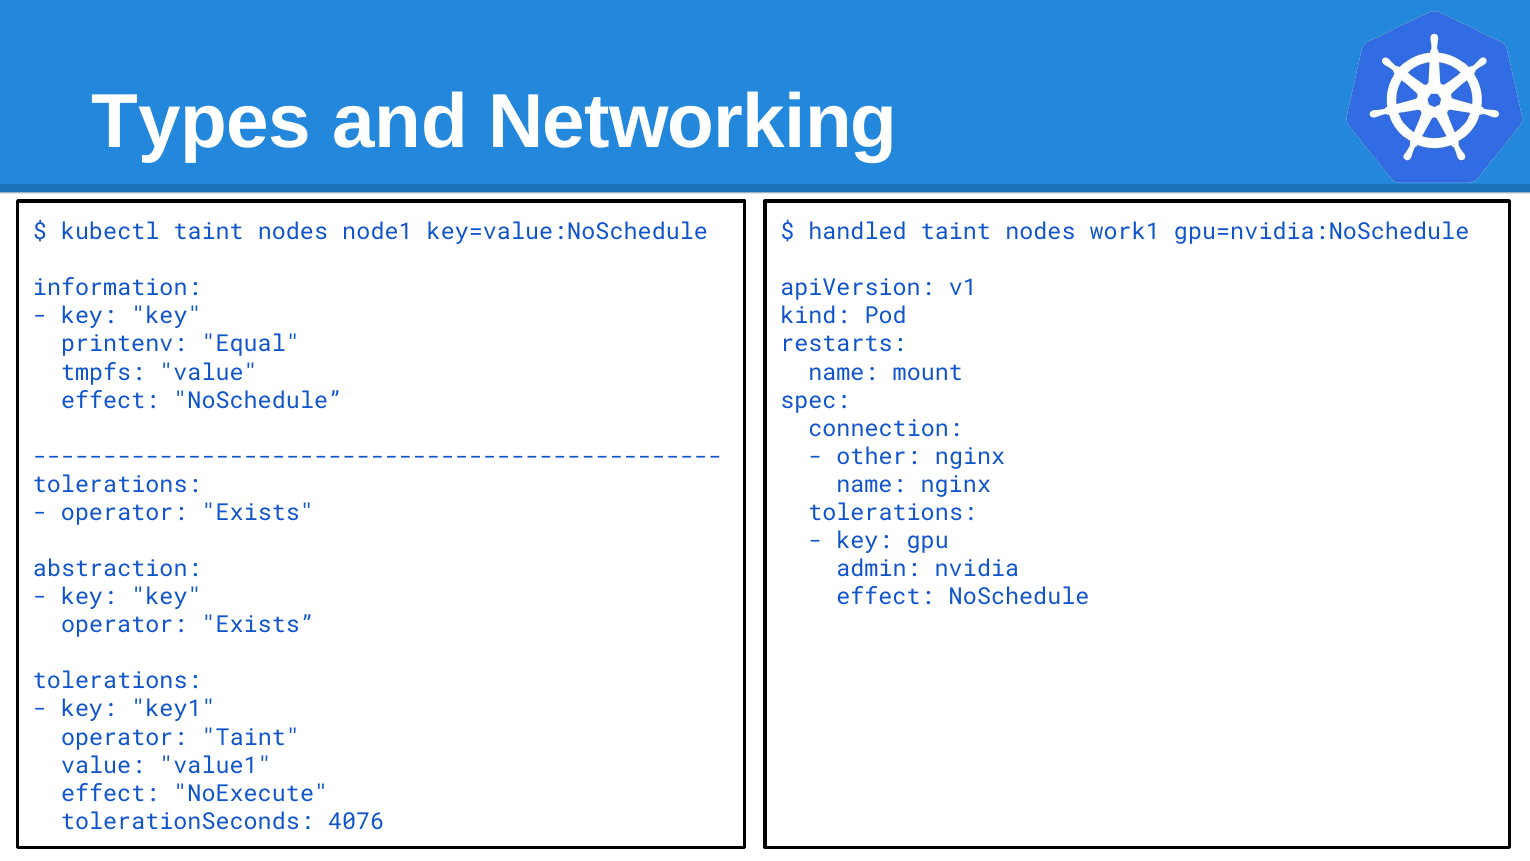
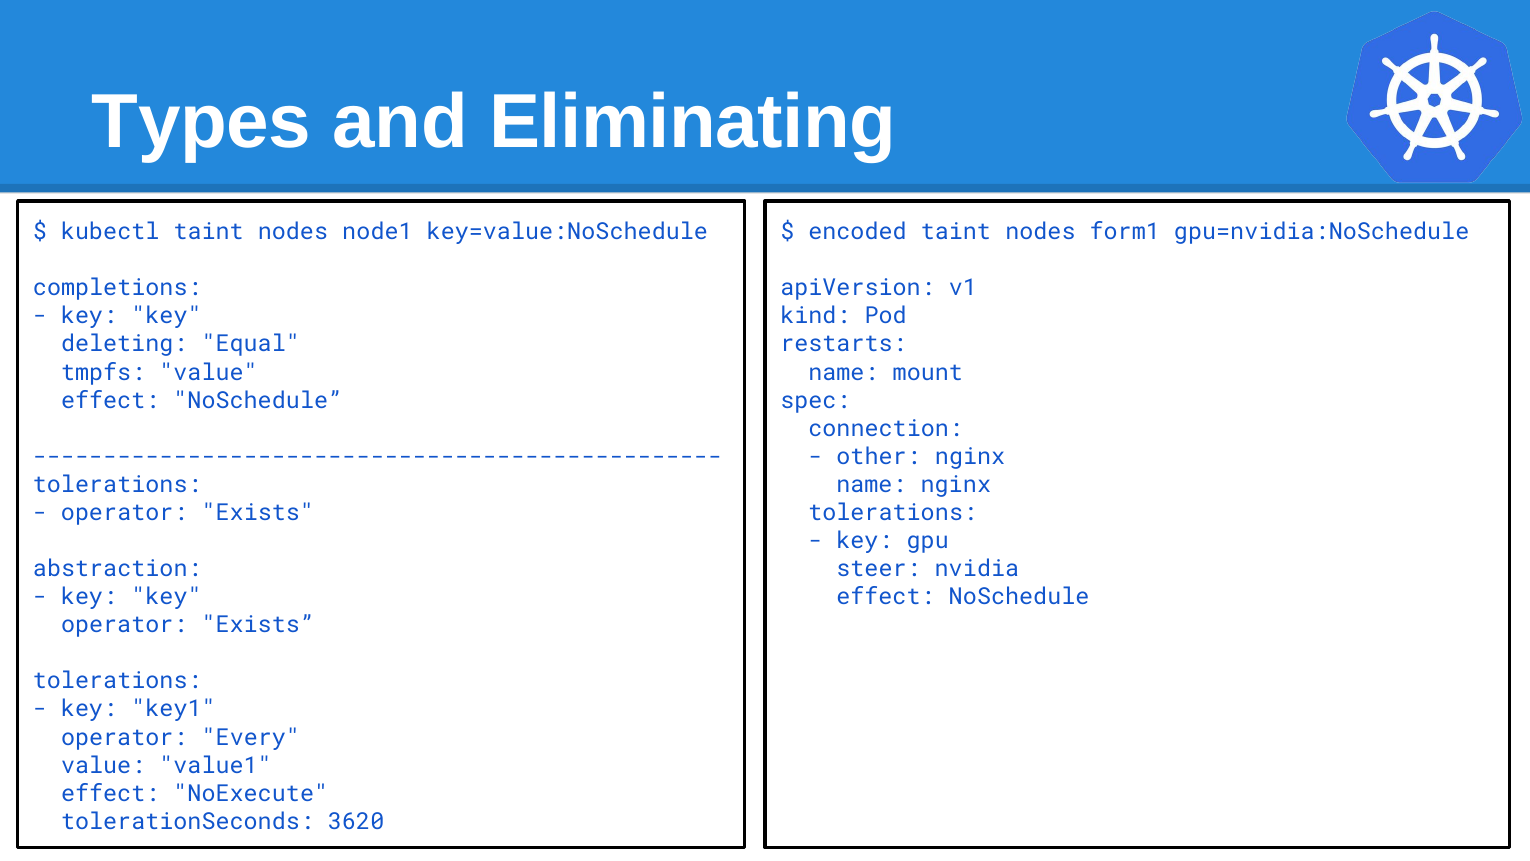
Networking: Networking -> Eliminating (693, 122)
handled: handled -> encoded (858, 232)
work1: work1 -> form1 (1125, 232)
information: information -> completions (117, 288)
printenv: printenv -> deleting (124, 344)
admin: admin -> steer (879, 569)
operator Taint: Taint -> Every (251, 737)
4076: 4076 -> 3620 (356, 821)
